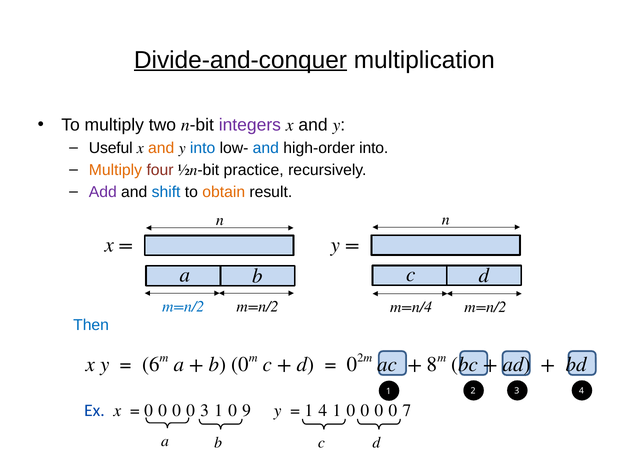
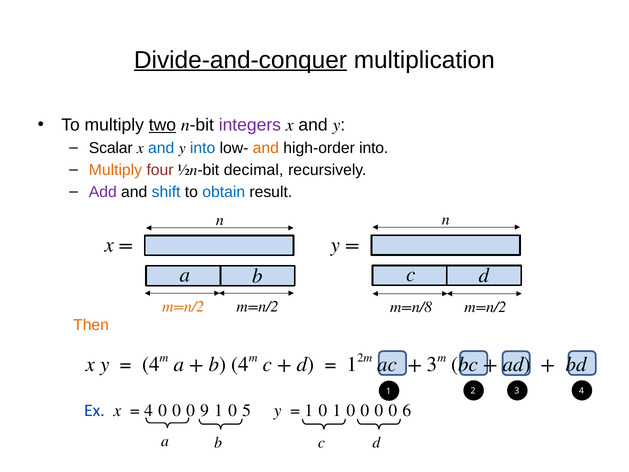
two underline: none -> present (162, 125)
Useful: Useful -> Scalar (111, 148)
and colour: orange -> blue (161, 148)
and colour: blue -> orange (266, 148)
practice: practice -> decimal (254, 170)
obtain colour: orange -> blue (224, 192)
m=n/2 colour: blue -> orange (183, 306)
m=n/4: m=n/4 -> m=n/8 (411, 307)
Then colour: blue -> orange (91, 325)
6: 6 -> 4 (151, 364)
b 0: 0 -> 4 (240, 364)
0: 0 -> 1 (352, 364)
8: 8 -> 3 (432, 364)
0: 0 -> 4 (149, 410)
3: 3 -> 9 (205, 410)
9: 9 -> 5 (247, 410)
4: 4 -> 0 (323, 410)
7: 7 -> 6 (407, 410)
